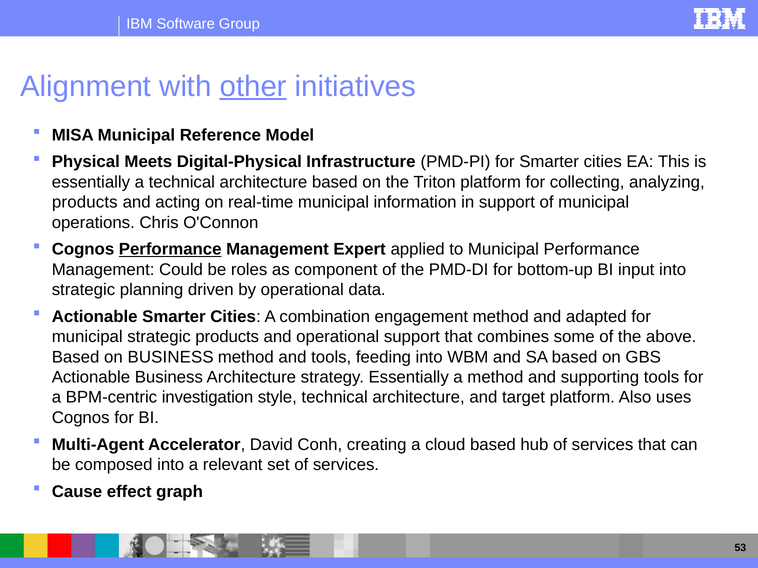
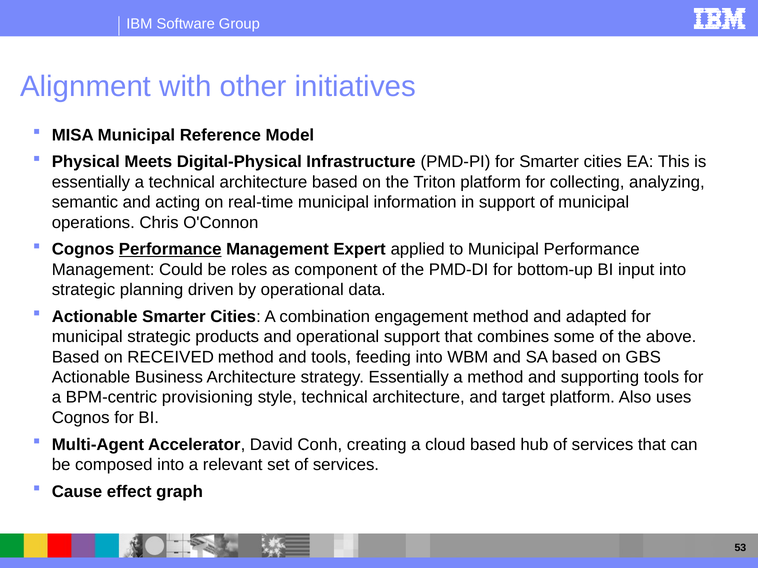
other underline: present -> none (253, 87)
products: products -> semantic (85, 202)
on BUSINESS: BUSINESS -> RECEIVED (171, 357)
investigation: investigation -> provisioning (207, 398)
